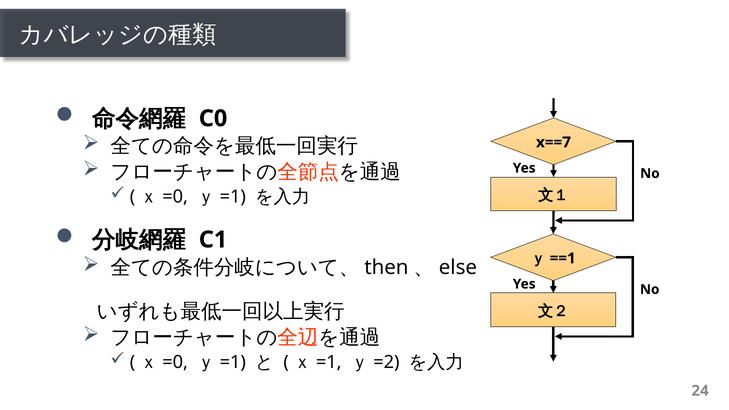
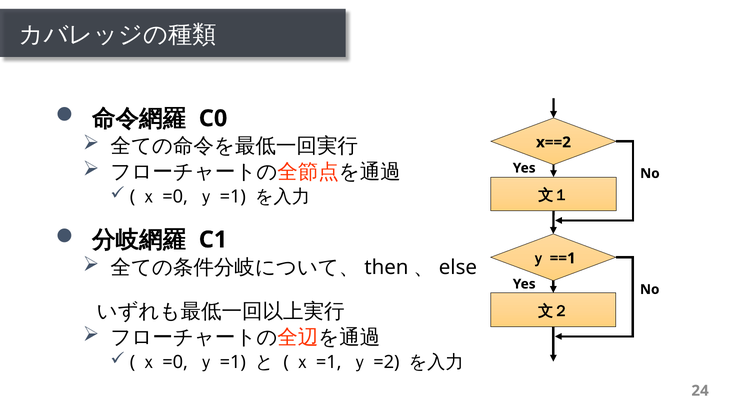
x==7: x==7 -> x==2 (553, 142)
